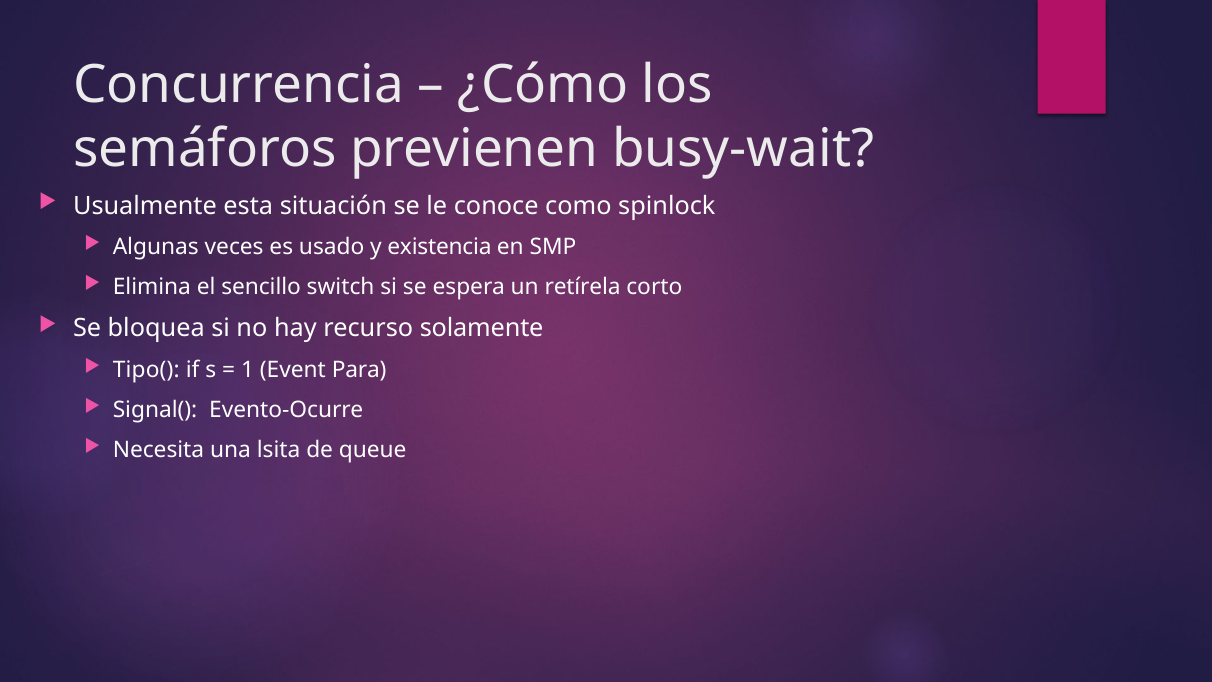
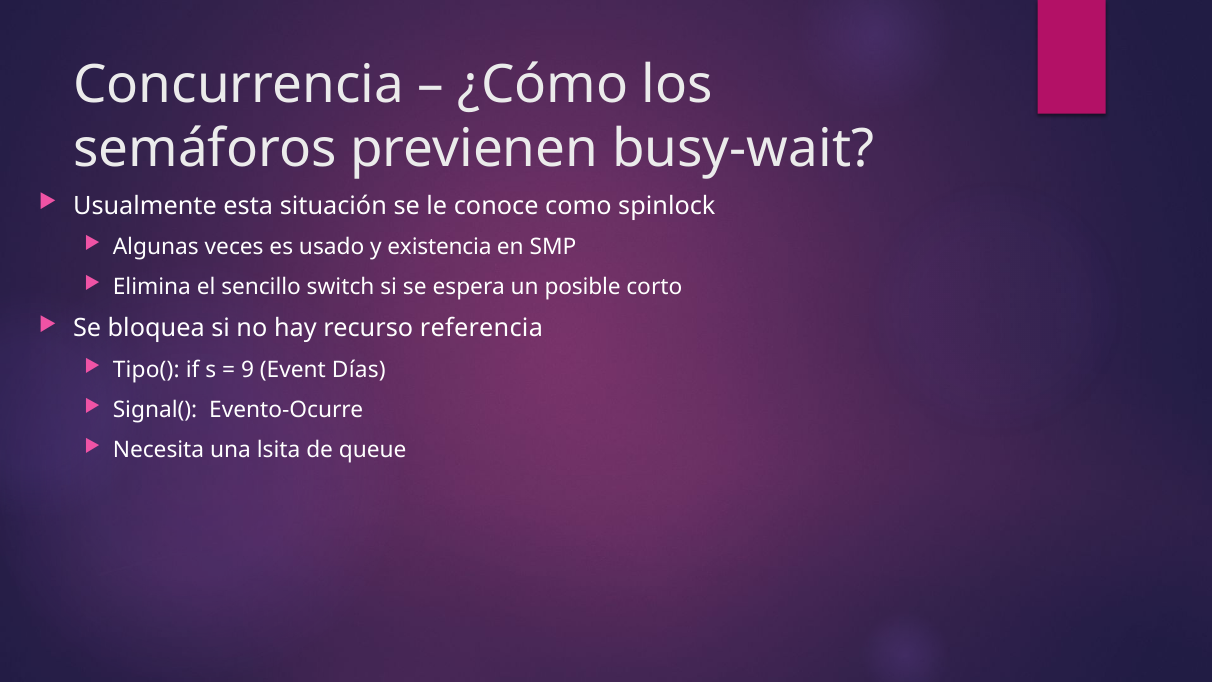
retírela: retírela -> posible (583, 287)
solamente: solamente -> referencia (481, 329)
1: 1 -> 9 (248, 370)
Para: Para -> Días (359, 370)
